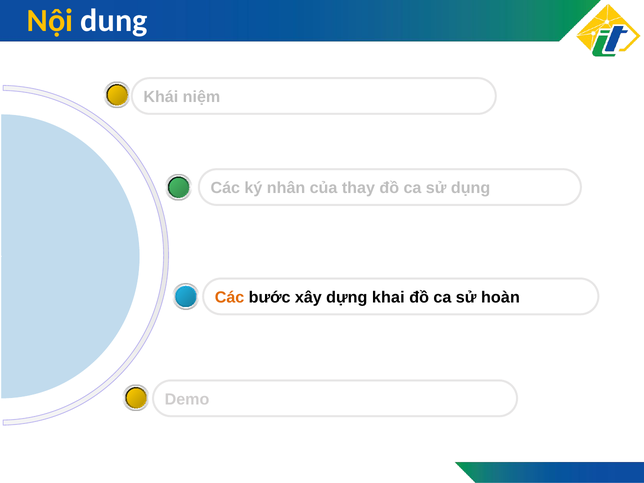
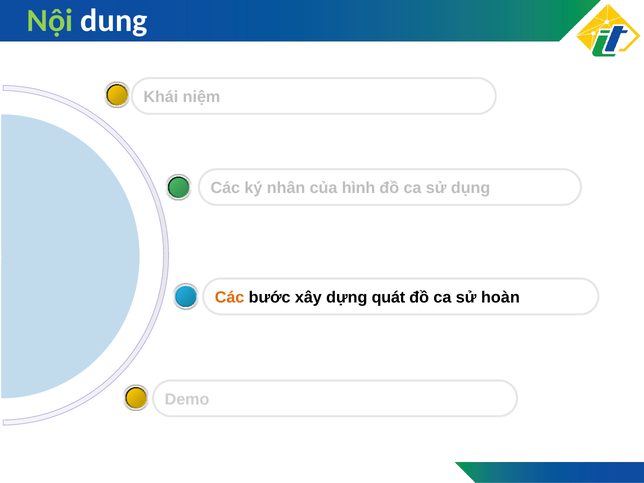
Nội colour: yellow -> light green (50, 21)
thay: thay -> hình (359, 188)
khai: khai -> quát (388, 298)
